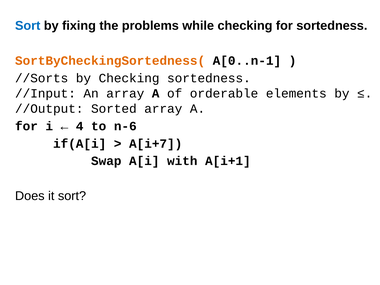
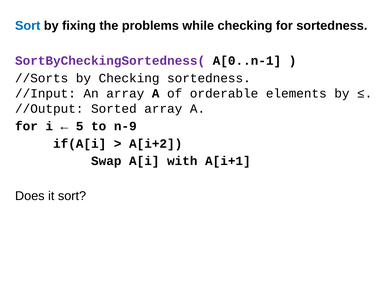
SortByCheckingSortedness( colour: orange -> purple (110, 61)
4: 4 -> 5 (80, 126)
n-6: n-6 -> n-9 (125, 126)
A[i+7: A[i+7 -> A[i+2 (156, 144)
